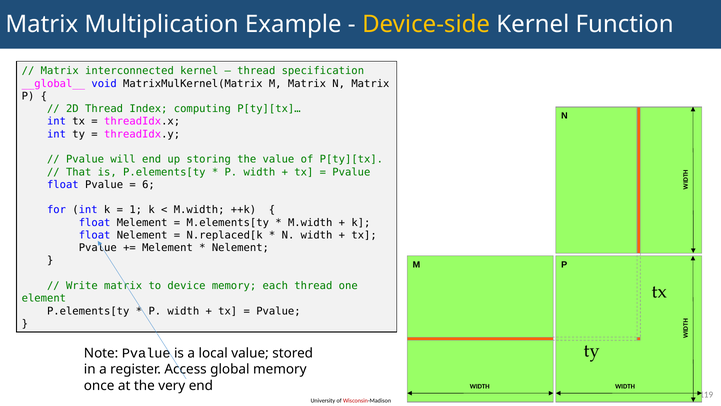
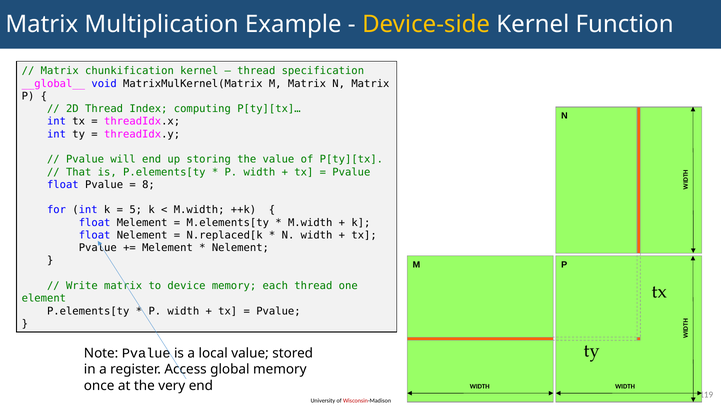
interconnected: interconnected -> chunkification (129, 71)
6: 6 -> 8 (148, 184)
1: 1 -> 5 (136, 210)
